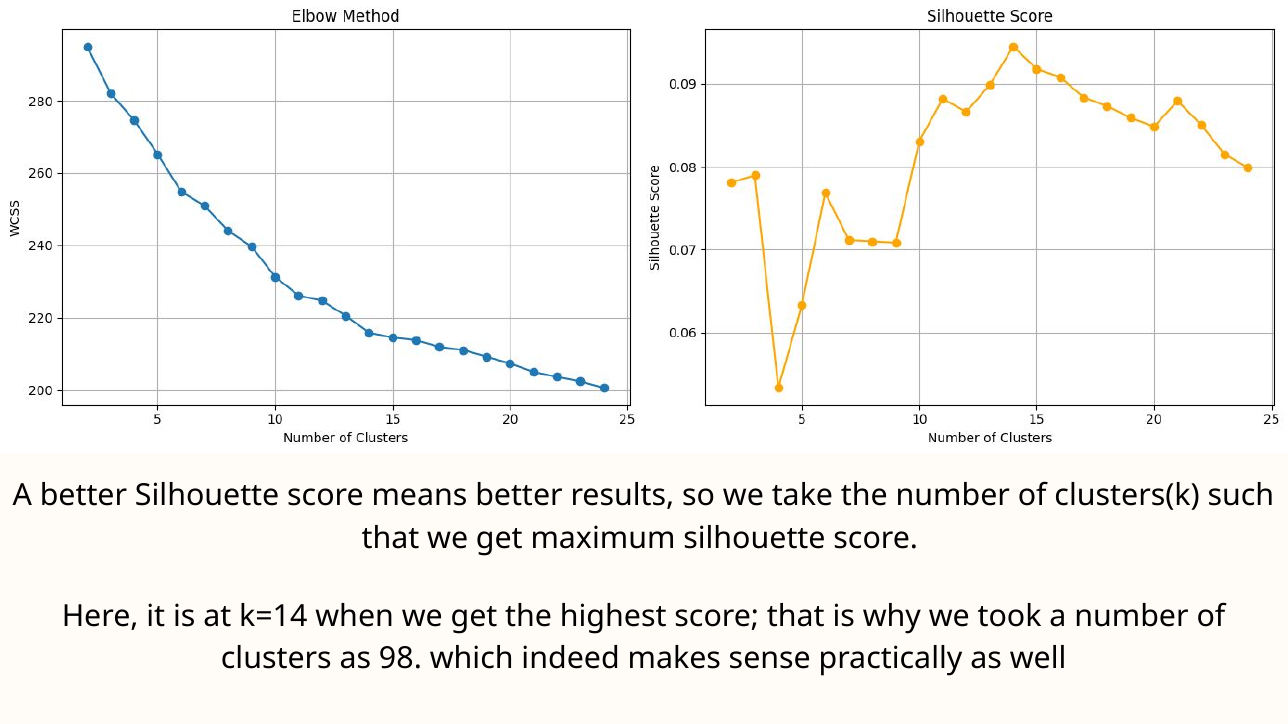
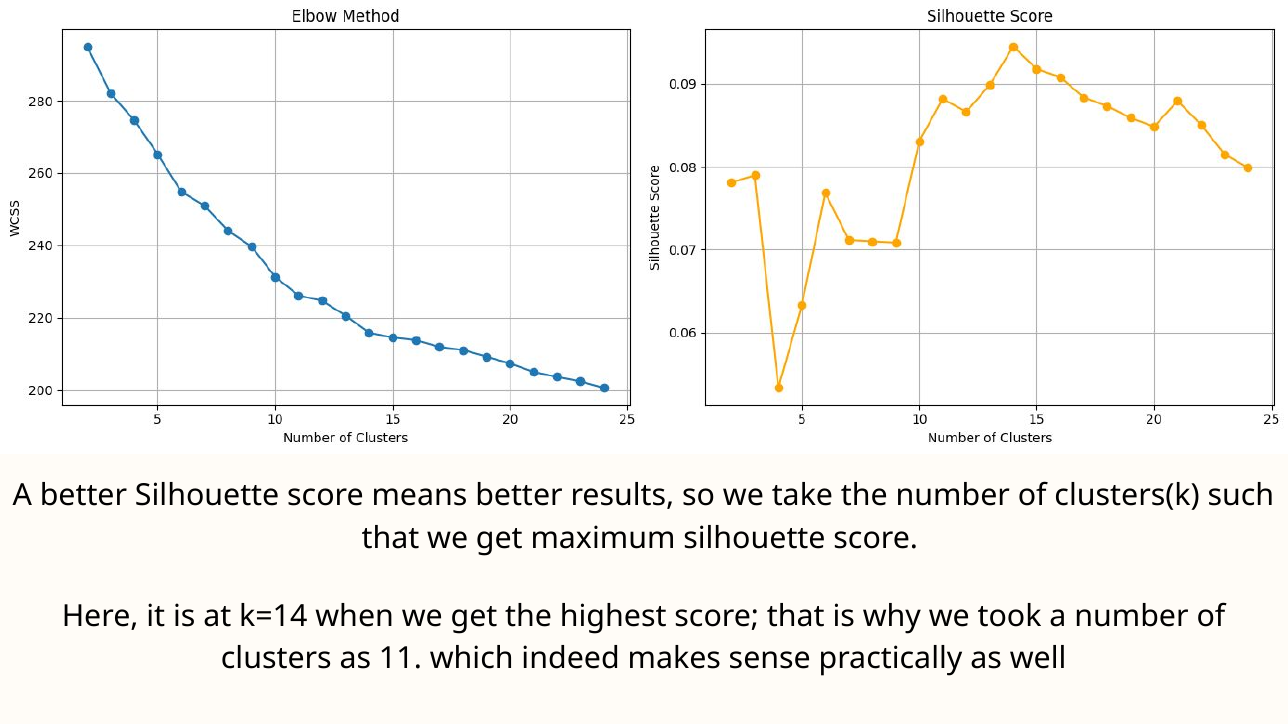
98: 98 -> 11 (400, 659)
